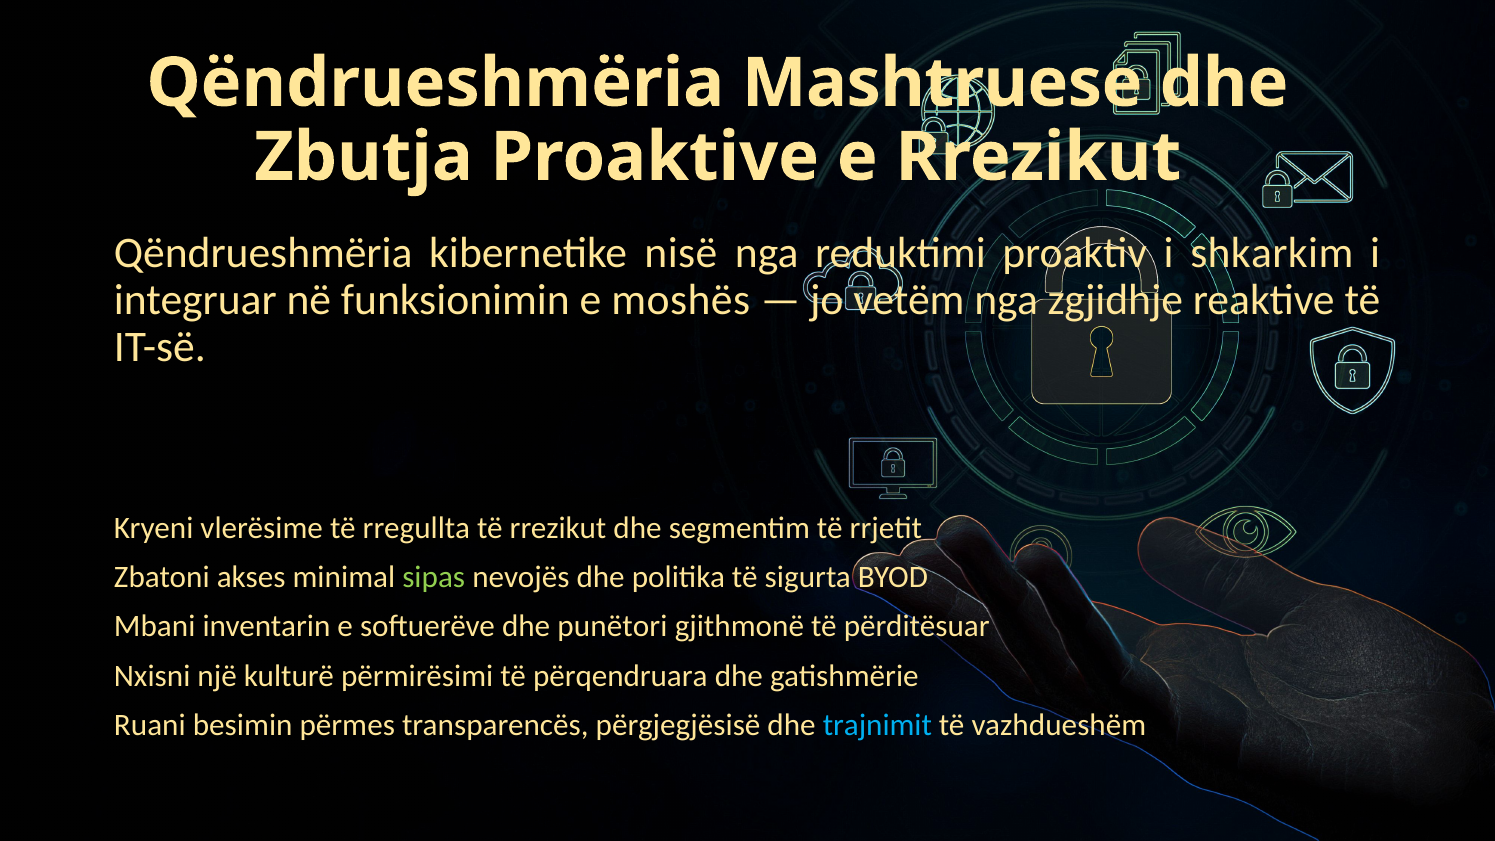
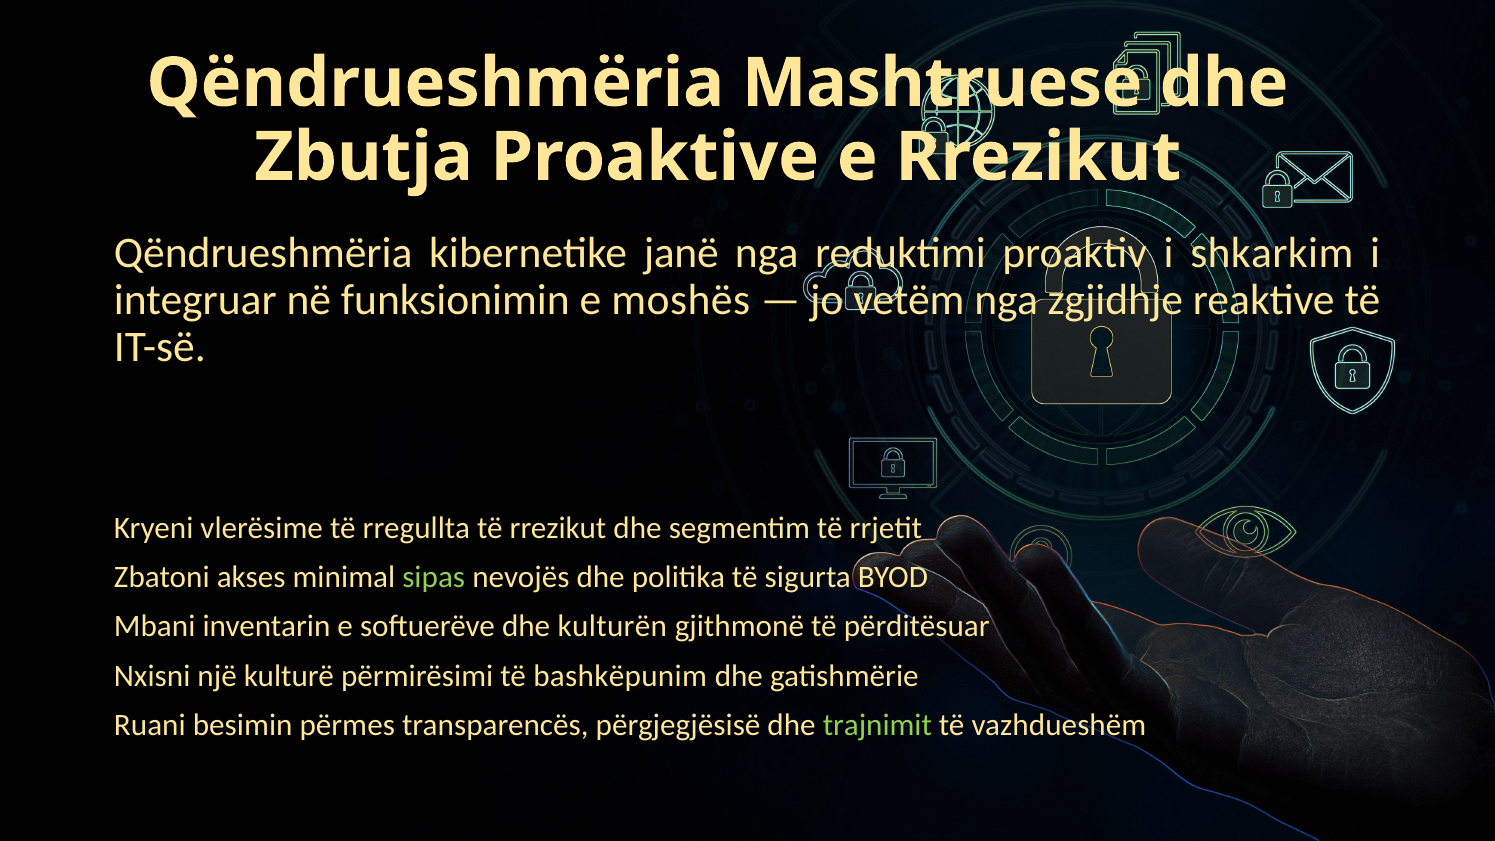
nisë: nisë -> janë (681, 253)
punëtori: punëtori -> kulturën (612, 626)
përqendruara: përqendruara -> bashkëpunim (620, 676)
trajnimit colour: light blue -> light green (877, 725)
